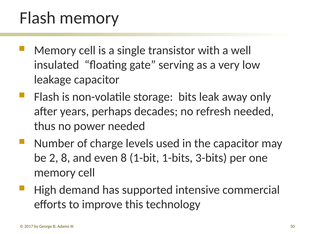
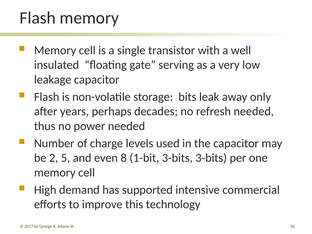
2 8: 8 -> 5 (66, 158)
1-bit 1-bits: 1-bits -> 3-bits (177, 158)
